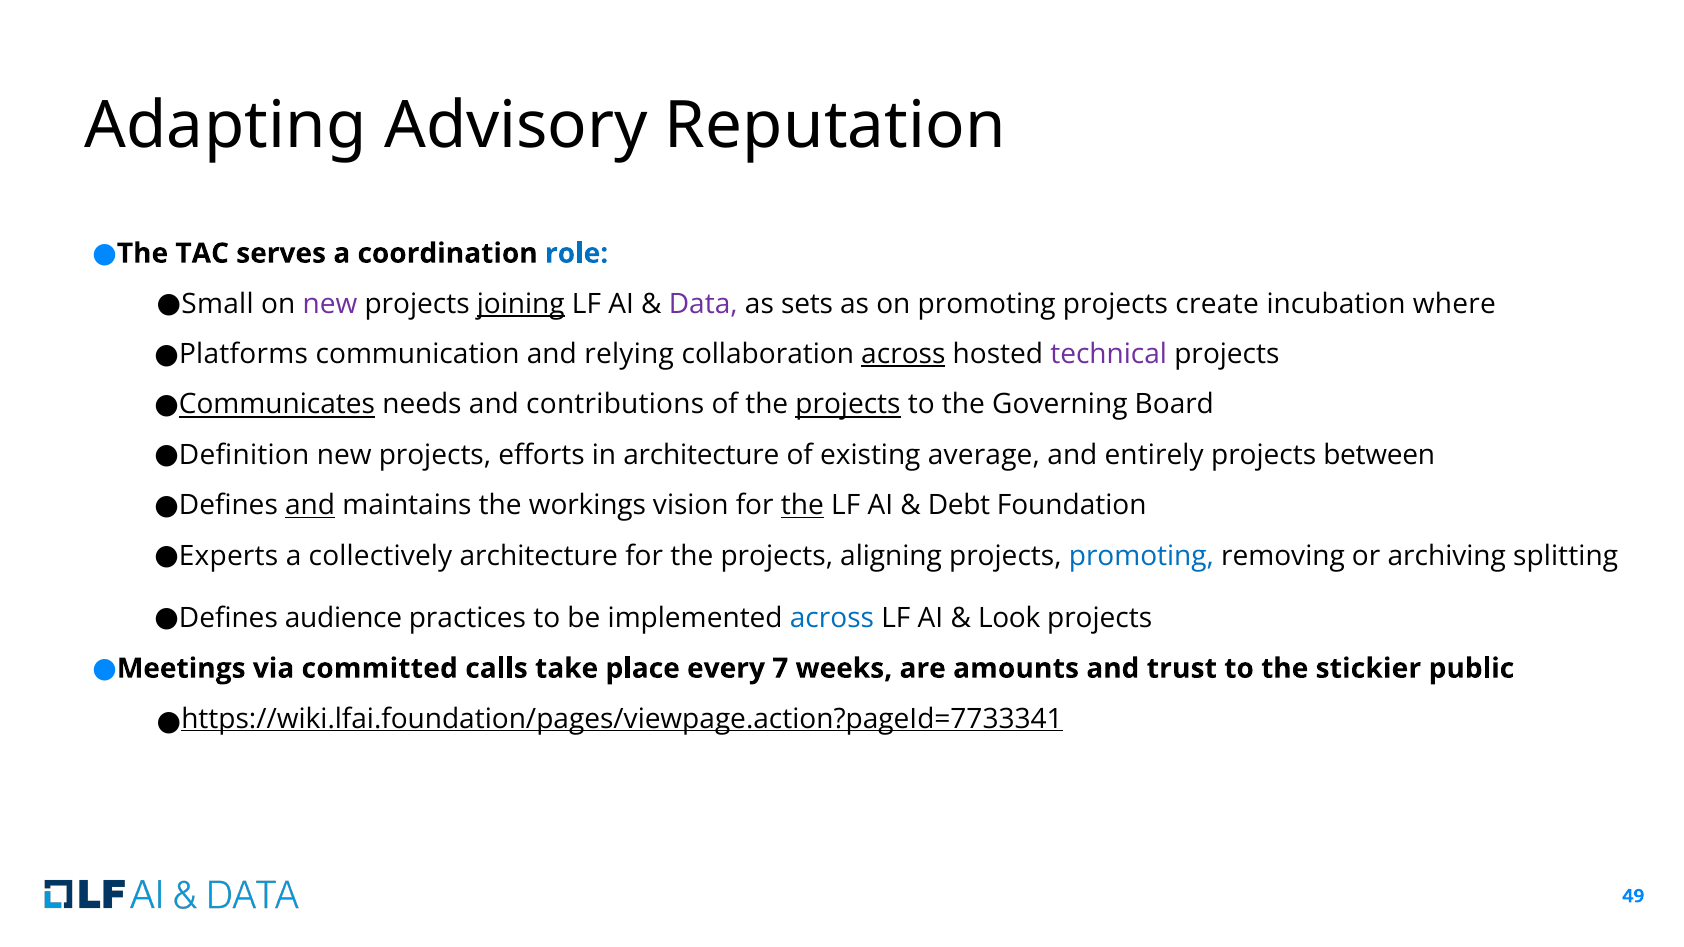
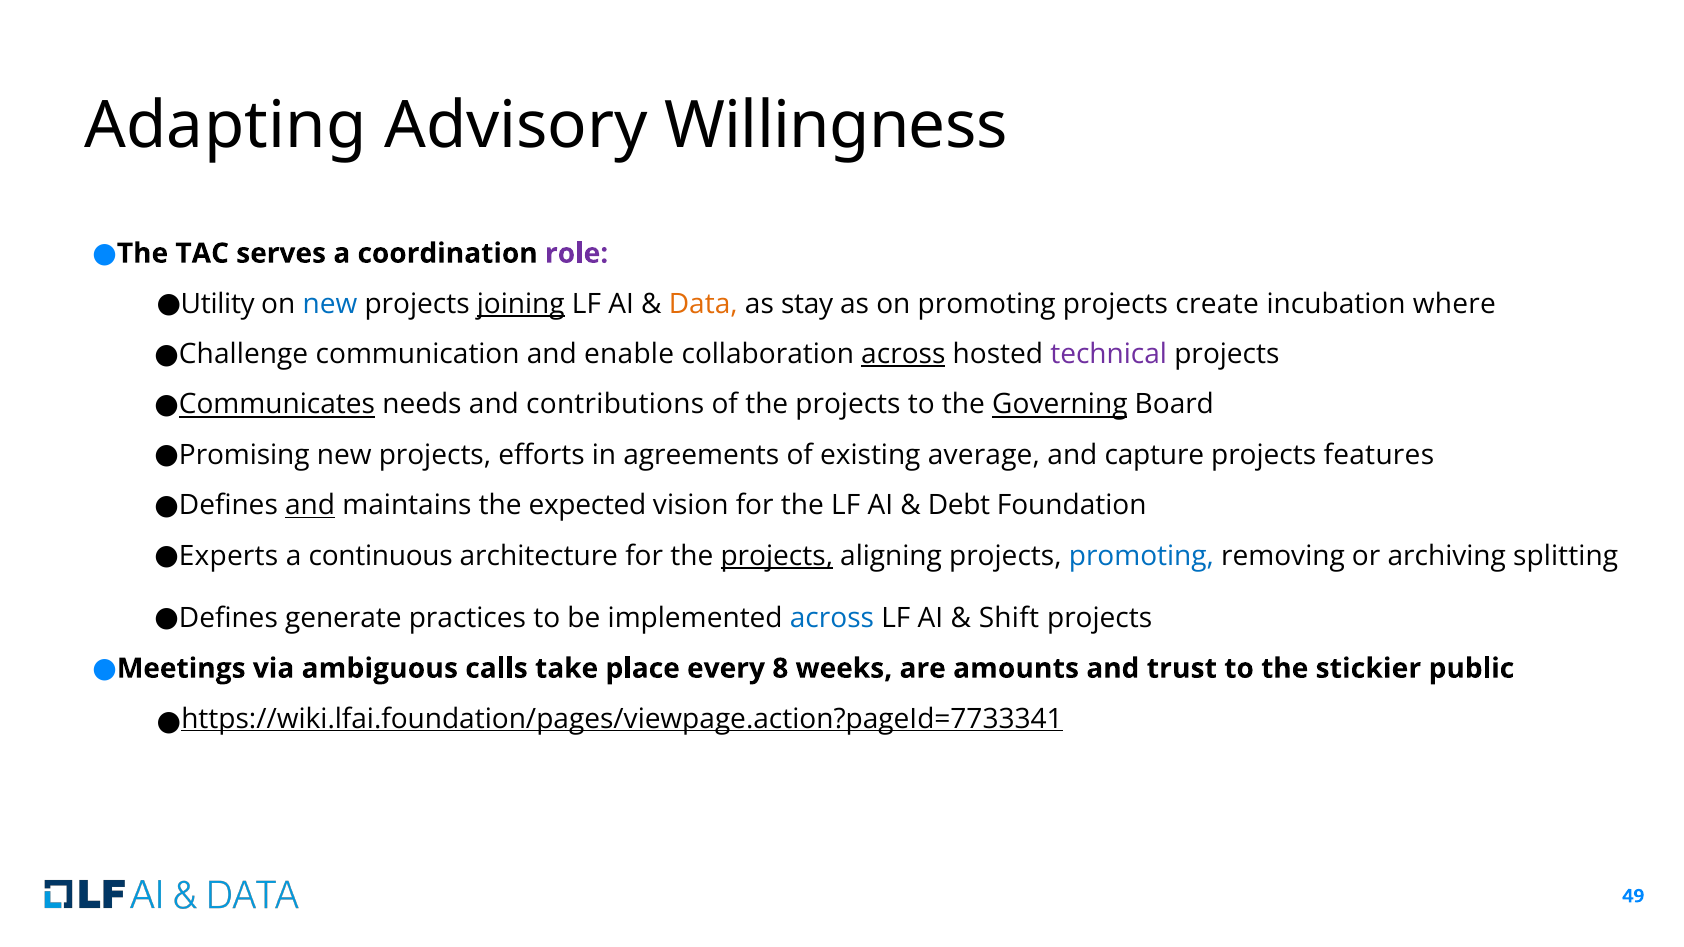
Reputation: Reputation -> Willingness (836, 126)
role colour: blue -> purple (577, 253)
Small: Small -> Utility (218, 304)
new colour: purple -> blue (330, 304)
Data colour: purple -> orange (703, 304)
sets: sets -> stay (807, 304)
Platforms: Platforms -> Challenge (244, 354)
relying: relying -> enable (629, 354)
projects underline: present -> none (848, 405)
Governing underline: none -> present (1060, 405)
Definition: Definition -> Promising (244, 455)
in architecture: architecture -> agreements (701, 455)
entirely: entirely -> capture (1154, 455)
between: between -> features (1379, 455)
workings: workings -> expected (587, 506)
the underline: present -> none (802, 506)
collectively: collectively -> continuous (381, 556)
projects underline: none -> present (777, 556)
audience: audience -> generate (343, 618)
Look: Look -> Shift (1009, 618)
committed: committed -> ambiguous (380, 669)
7: 7 -> 8 (780, 669)
